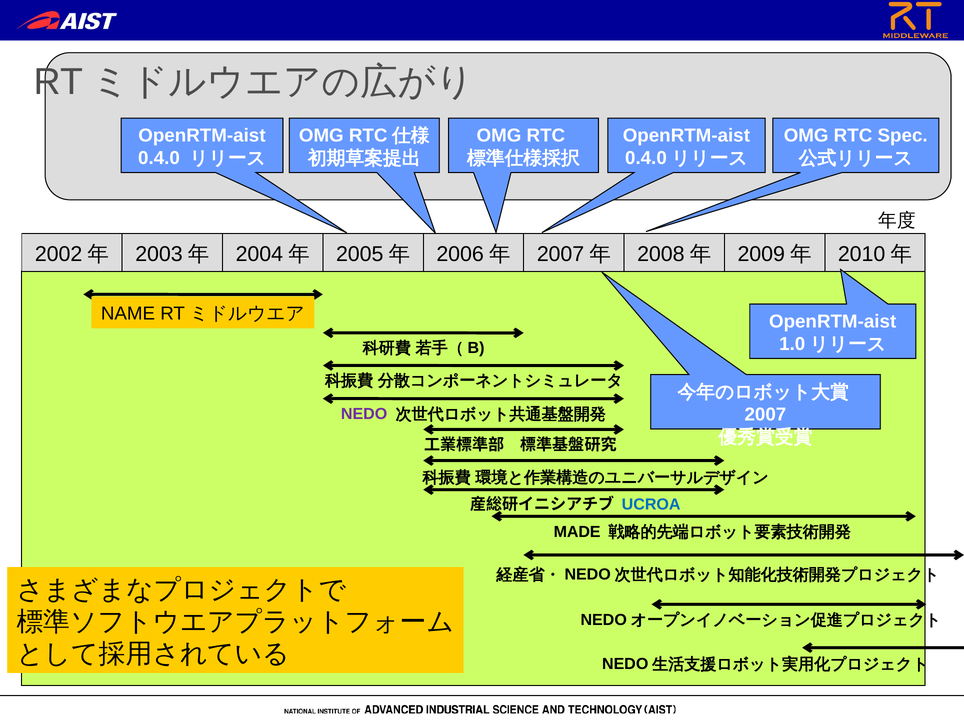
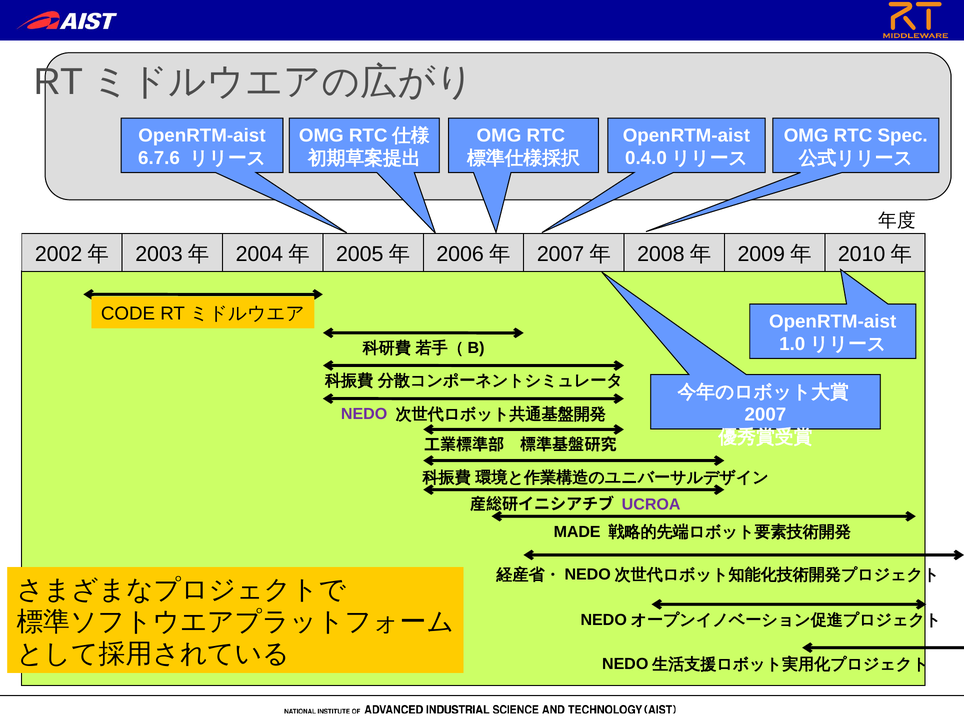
0.4.0: 0.4.0 -> 6.7.6 (159, 158)
NAME: NAME -> CODE (128, 314)
UCROA colour: blue -> purple (651, 505)
